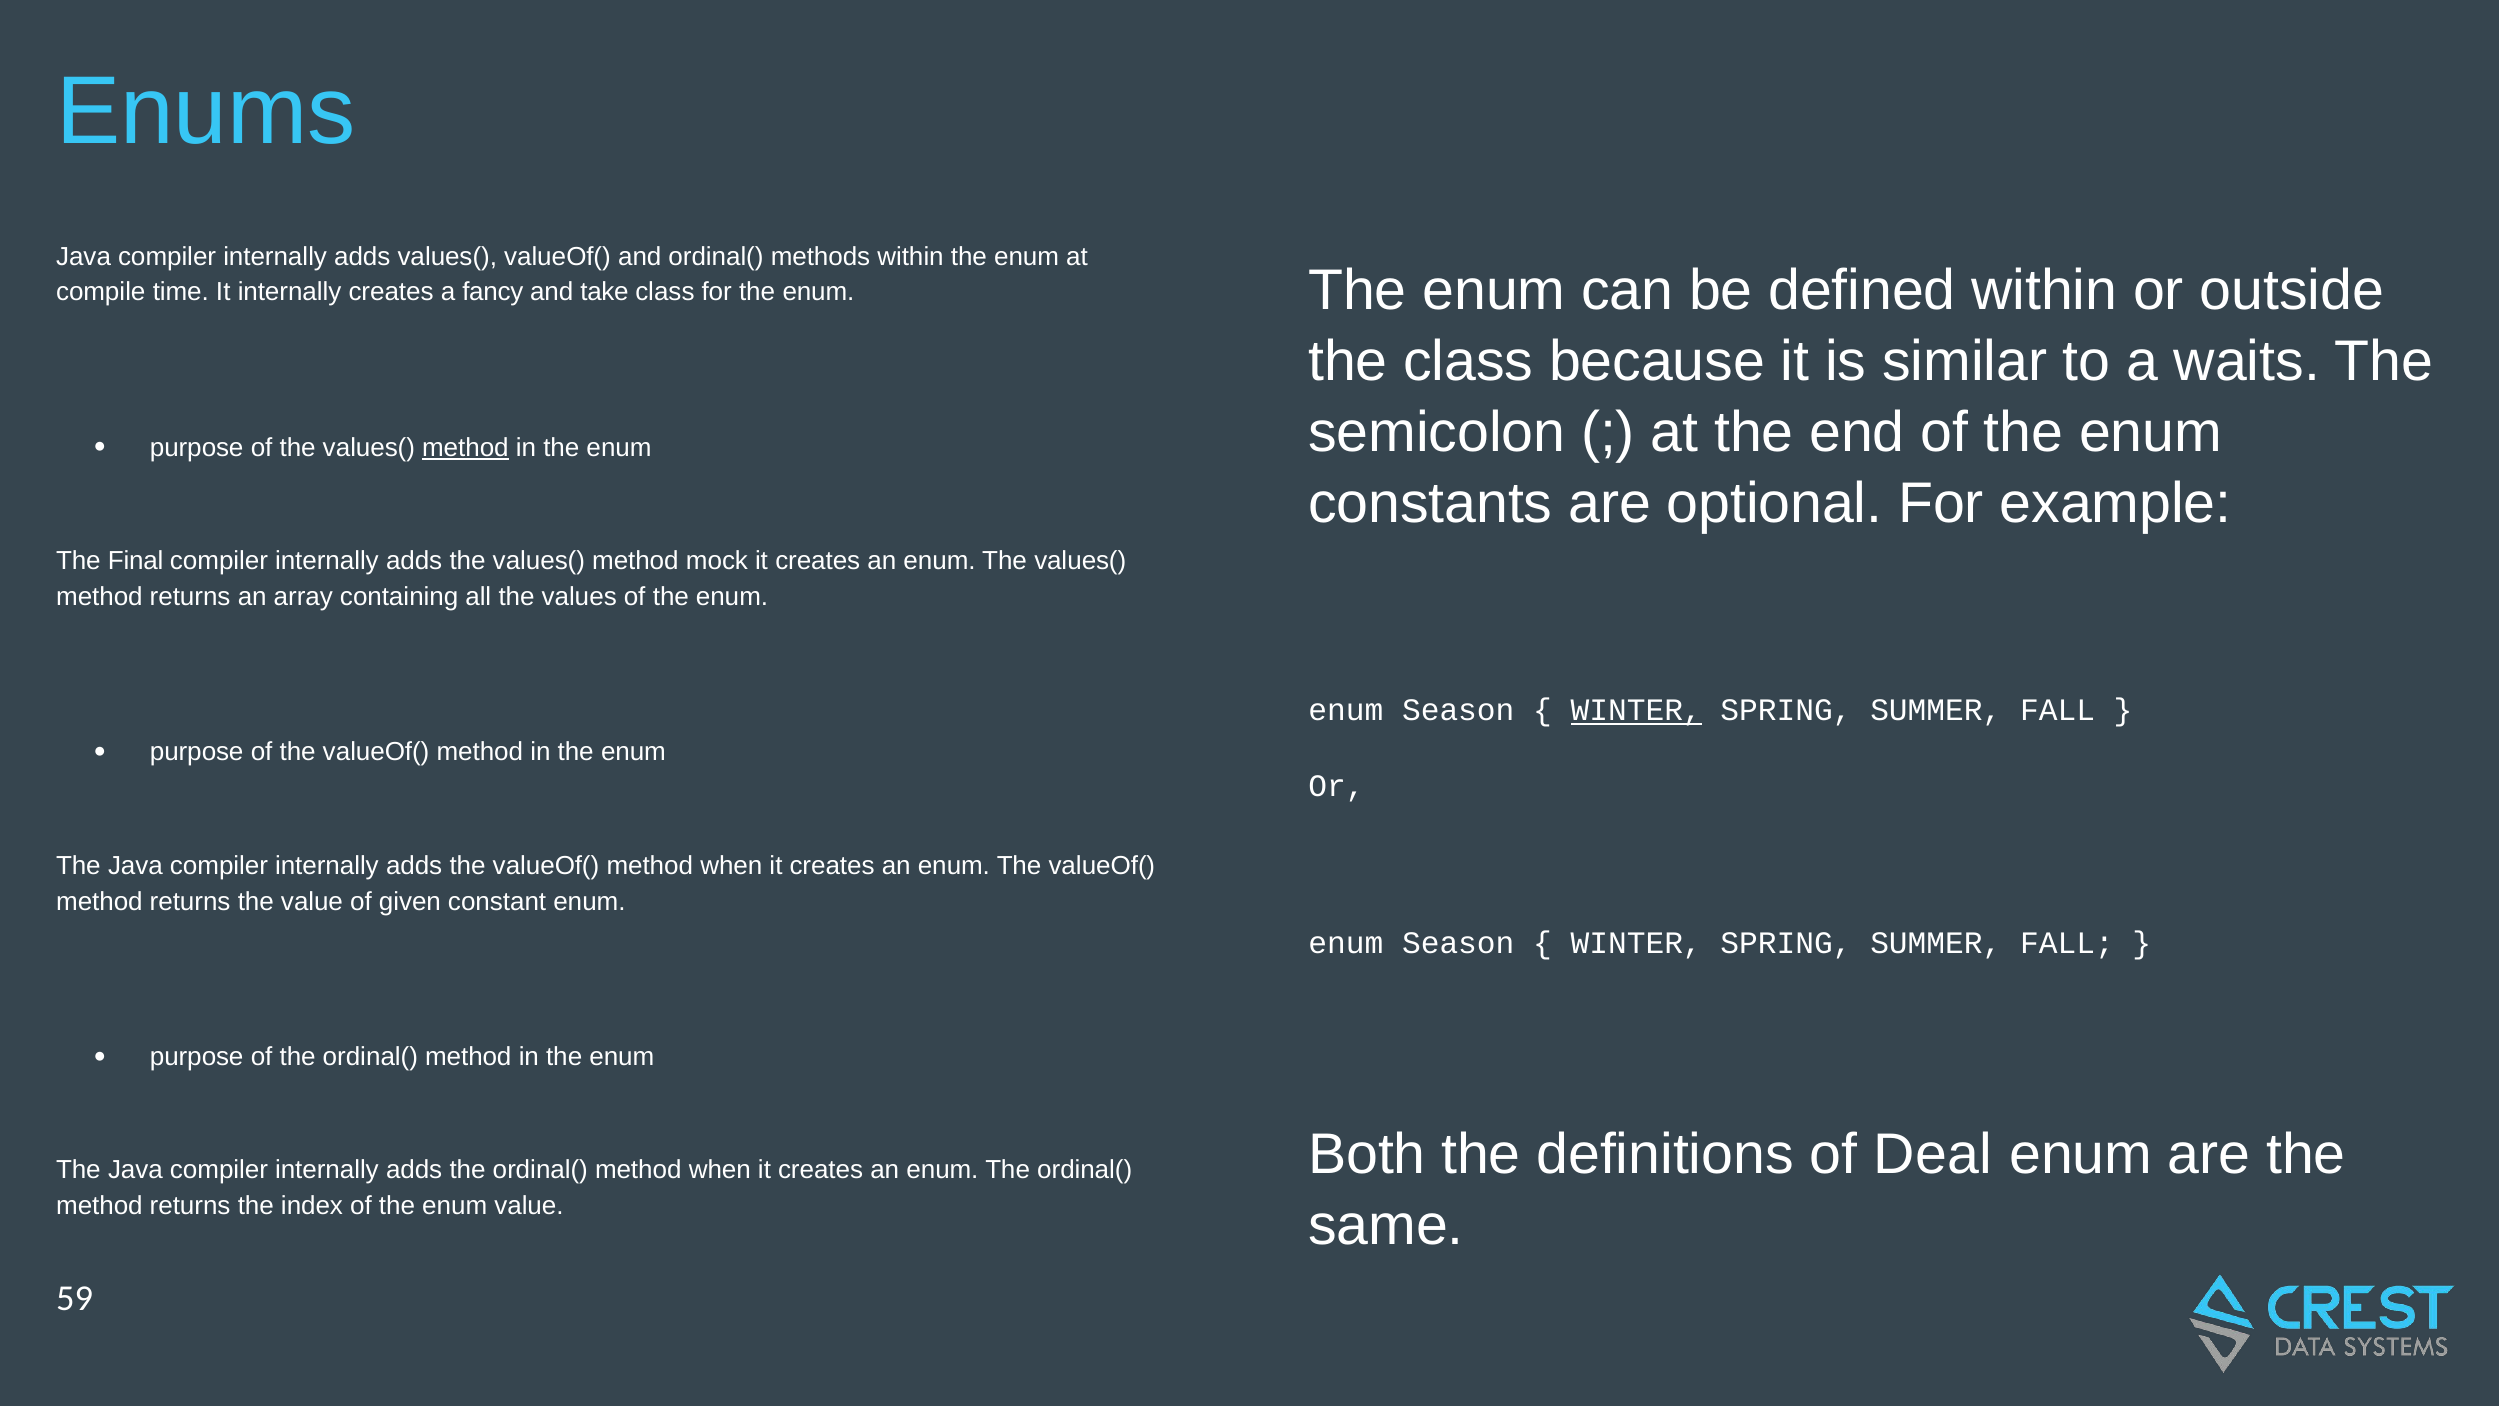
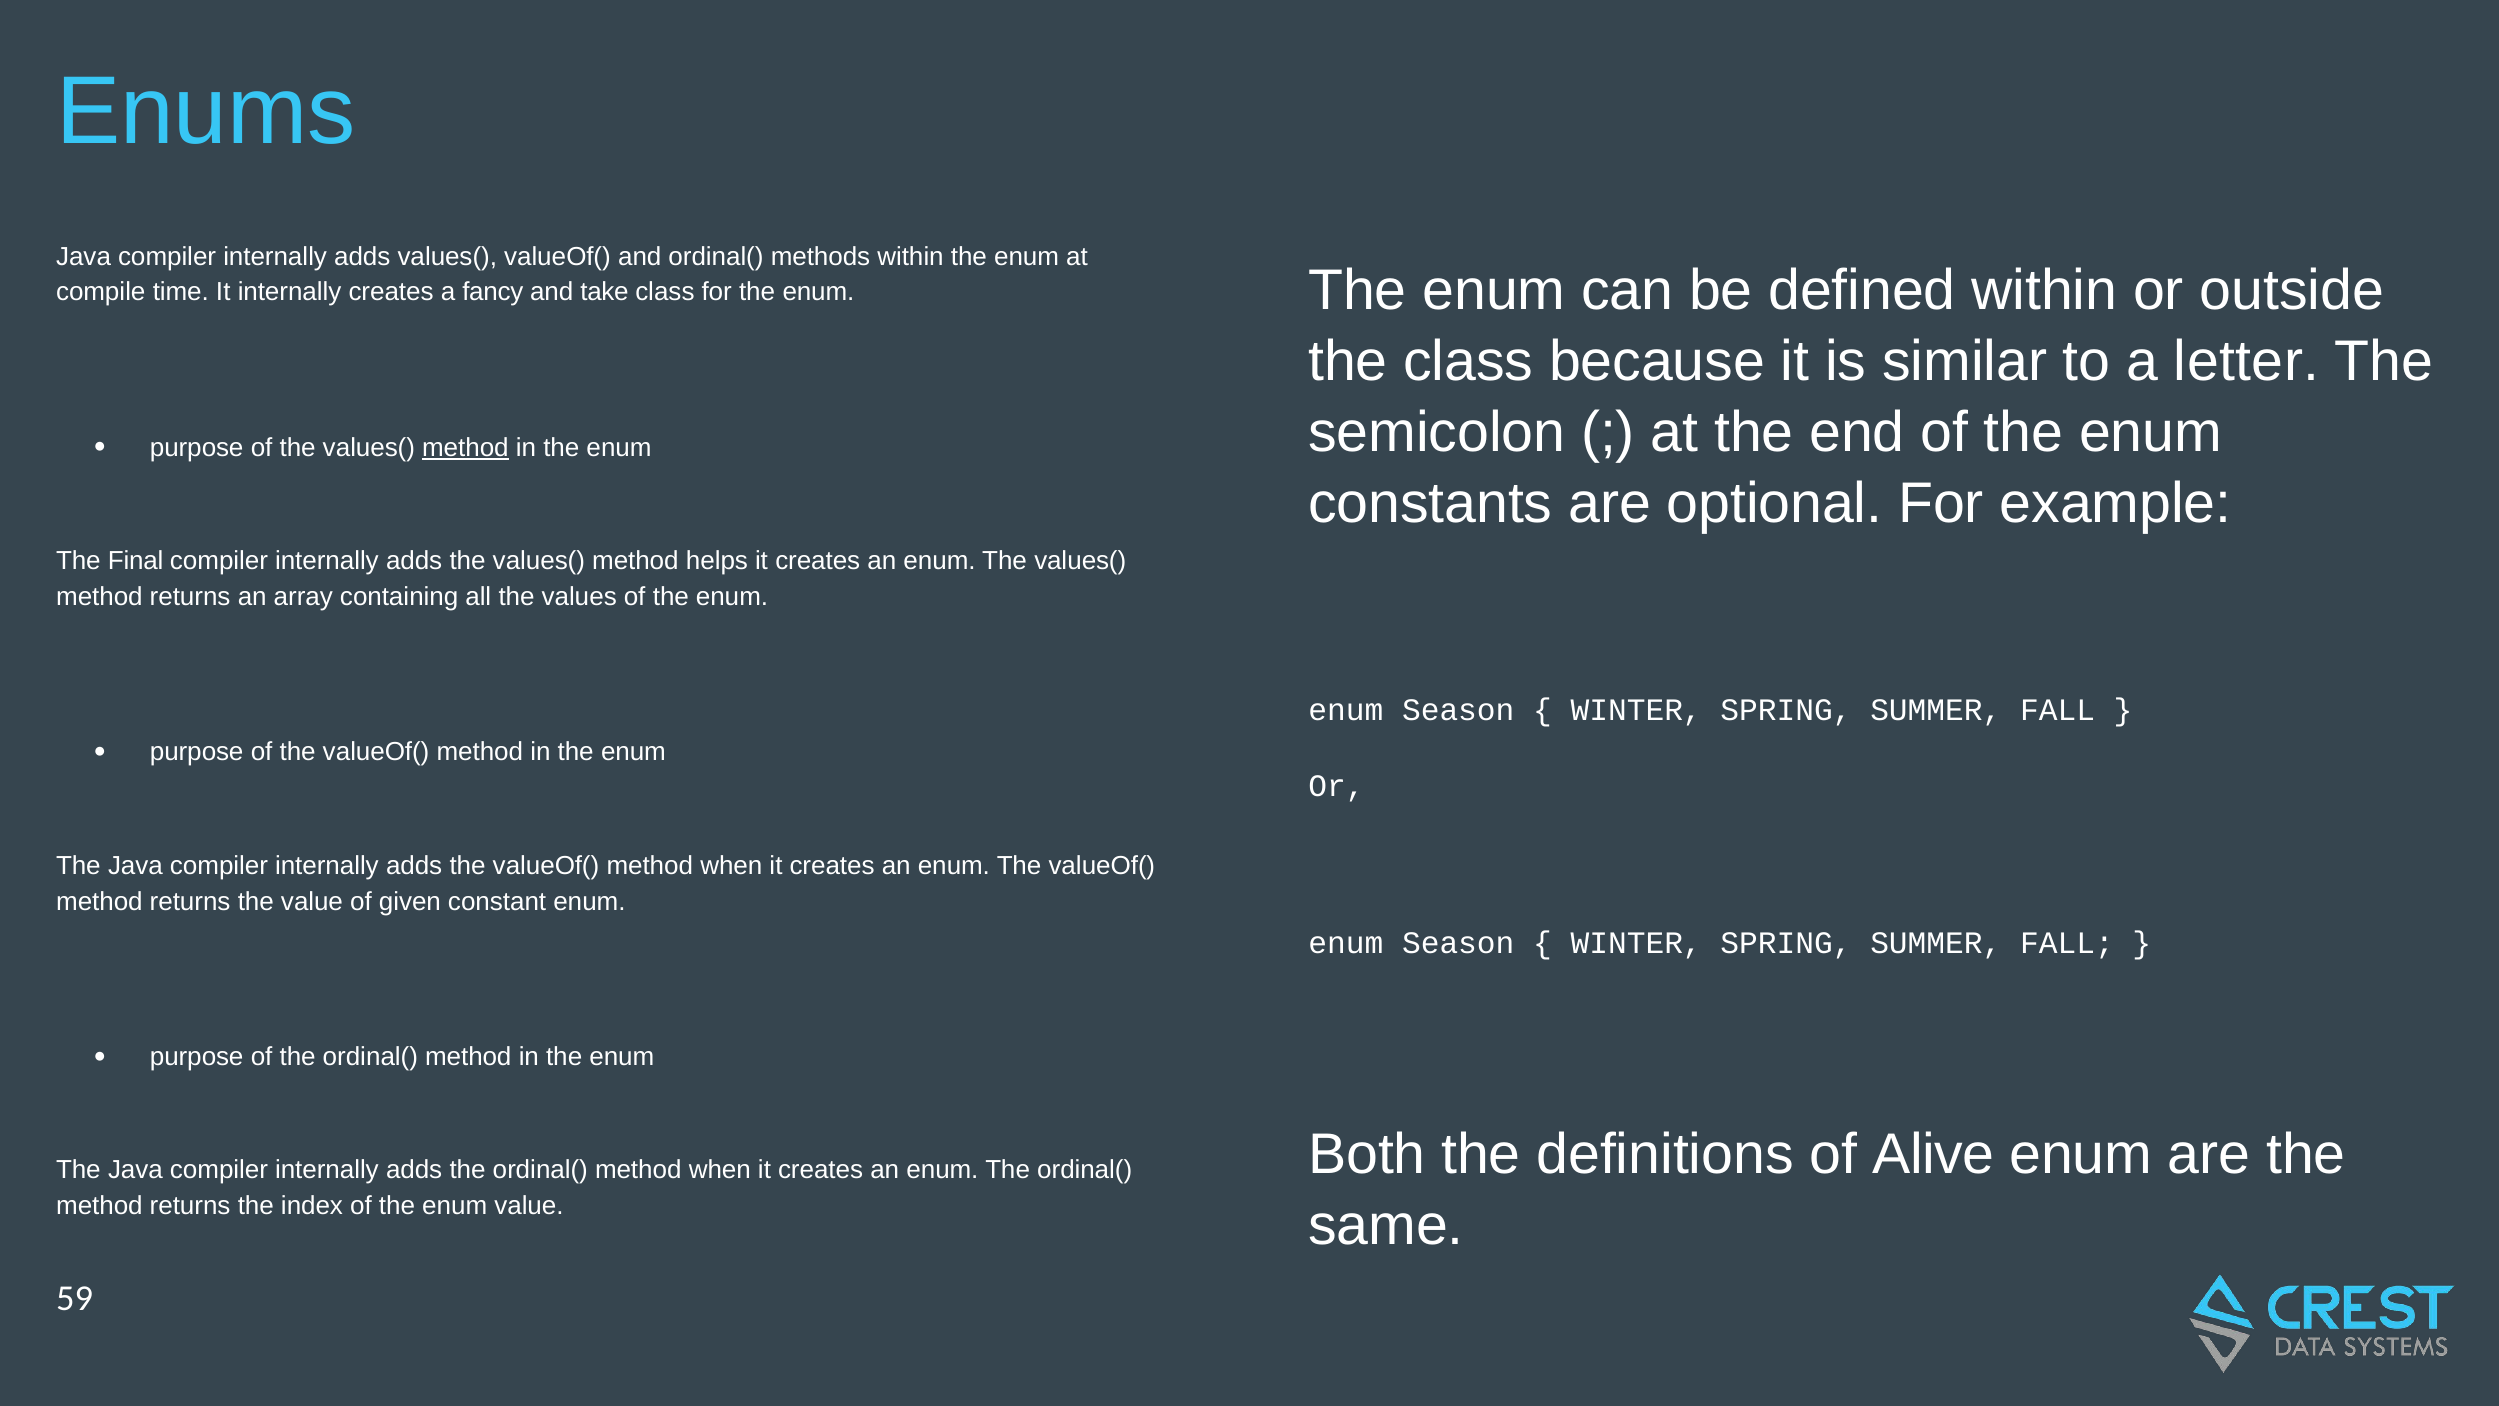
waits: waits -> letter (2247, 362)
mock: mock -> helps (717, 561)
WINTER underline: present -> none (1636, 710)
Deal: Deal -> Alive (1933, 1154)
